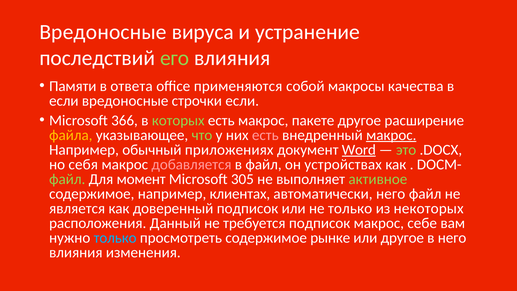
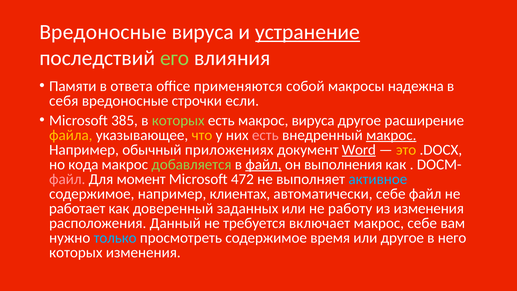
устранение underline: none -> present (308, 32)
качества: качества -> надежна (416, 86)
если: если -> себя (64, 101)
366: 366 -> 385 (125, 120)
макрос пакете: пакете -> вируса (313, 120)
что colour: light green -> yellow (202, 135)
это colour: light green -> yellow (406, 150)
себя: себя -> кода (83, 164)
добавляется colour: pink -> light green (191, 164)
файл underline: none -> present (264, 164)
устройствах: устройствах -> выполнения (343, 164)
файл colour: light green -> pink (67, 179)
305: 305 -> 472 (242, 179)
активное colour: light green -> light blue (378, 179)
автоматически него: него -> себе (391, 194)
является: является -> работает (77, 208)
доверенный подписок: подписок -> заданных (248, 208)
не только: только -> работу (350, 208)
из некоторых: некоторых -> изменения (429, 208)
требуется подписок: подписок -> включает (320, 223)
рынке: рынке -> время (330, 238)
влияния: влияния -> которых (76, 252)
